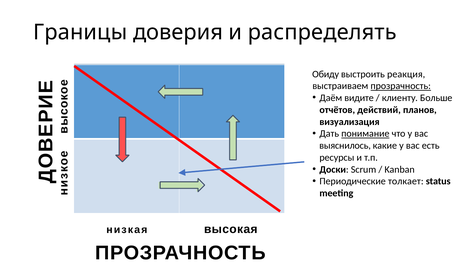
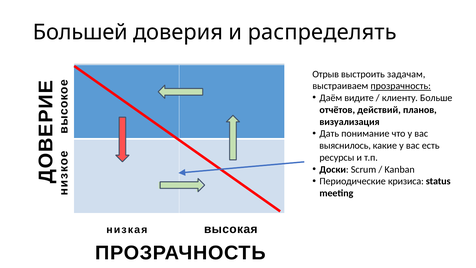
Границы: Границы -> Большей (80, 32)
Обиду: Обиду -> Отрыв (326, 74)
реакция: реакция -> задачам (406, 74)
понимание underline: present -> none (365, 134)
толкает: толкает -> кризиса (406, 181)
